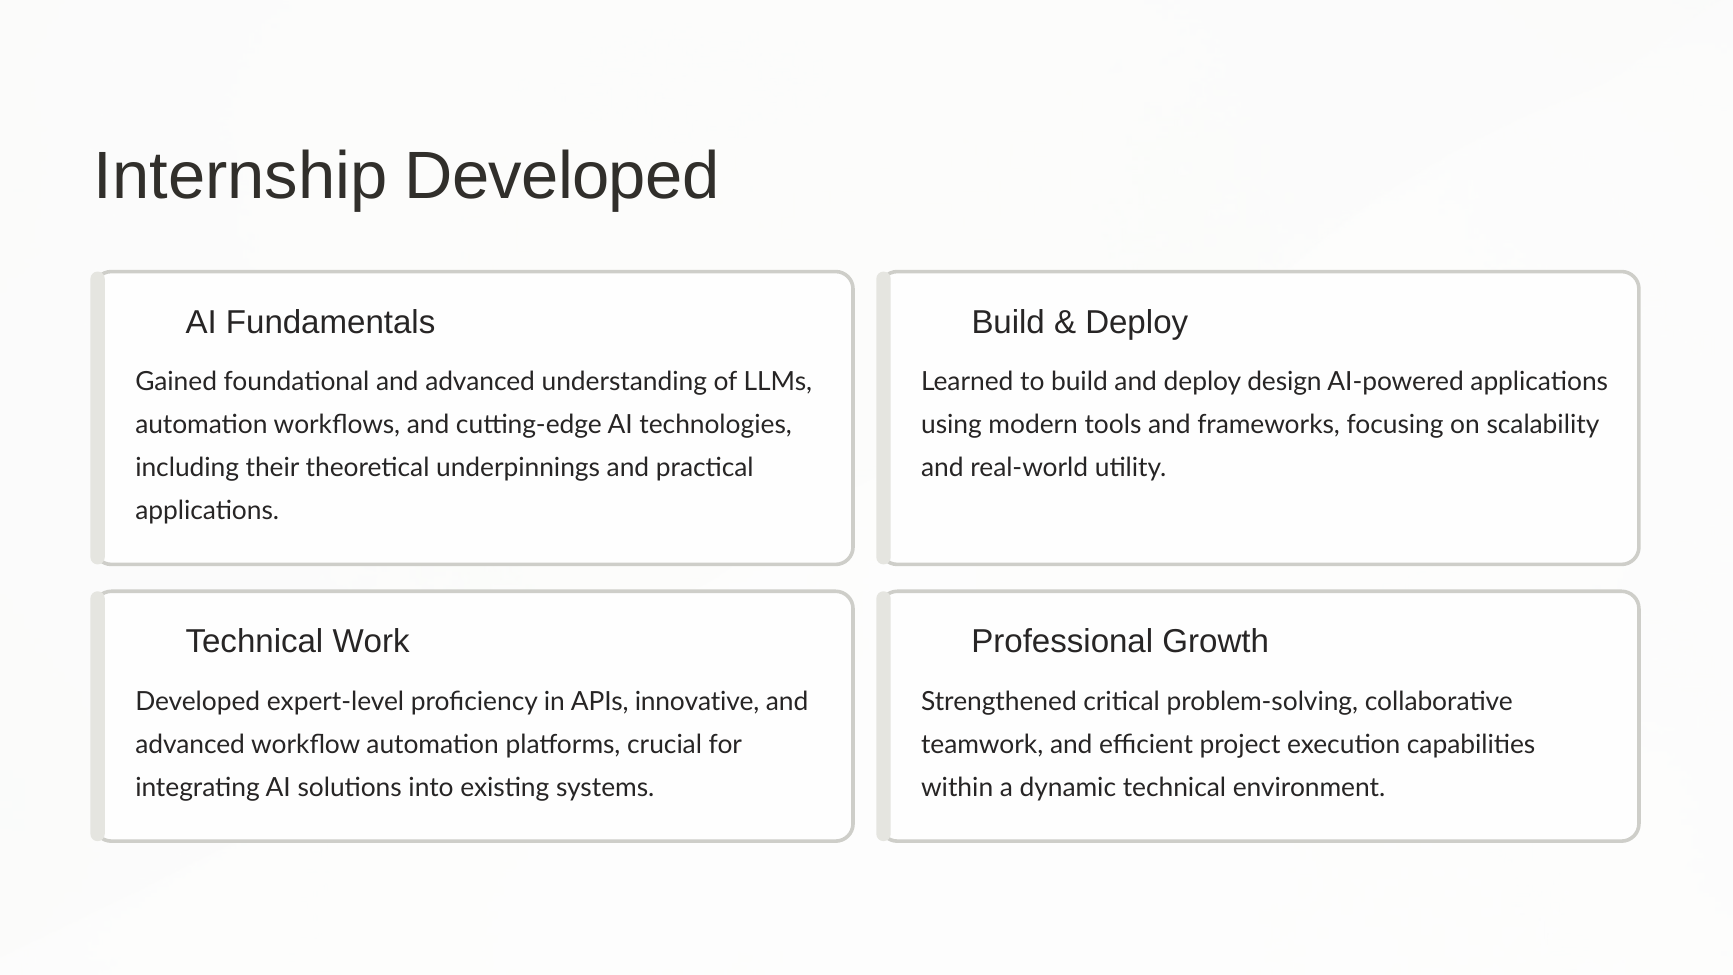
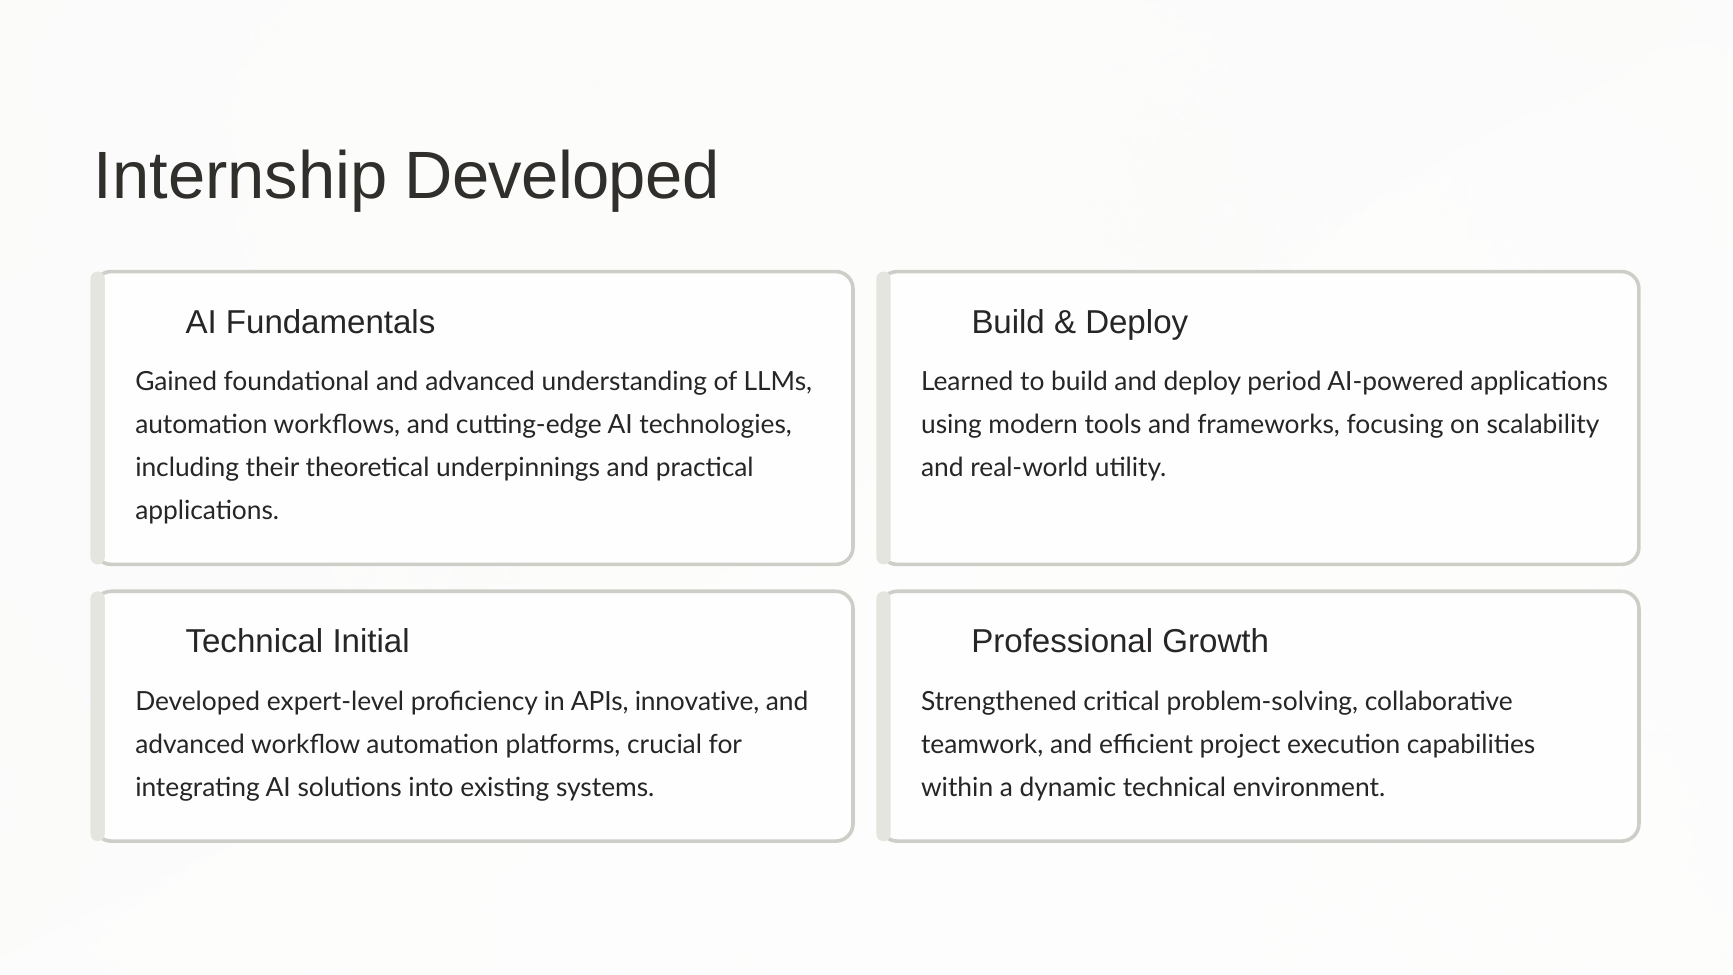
design: design -> period (1284, 382)
Work: Work -> Initial (371, 642)
